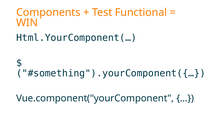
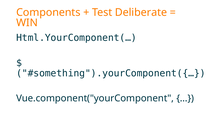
Functional: Functional -> Deliberate (141, 12)
